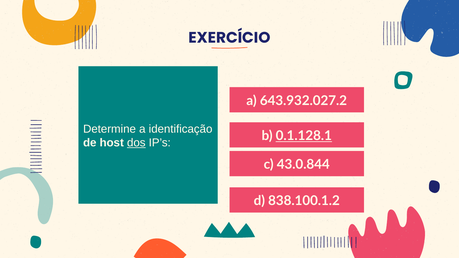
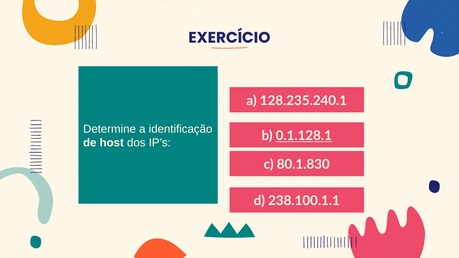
643.932.027.2: 643.932.027.2 -> 128.235.240.1 (303, 101)
dos underline: present -> none (136, 143)
43.0.844: 43.0.844 -> 80.1.830 (303, 165)
838.100.1.2: 838.100.1.2 -> 238.100.1.1 (304, 201)
